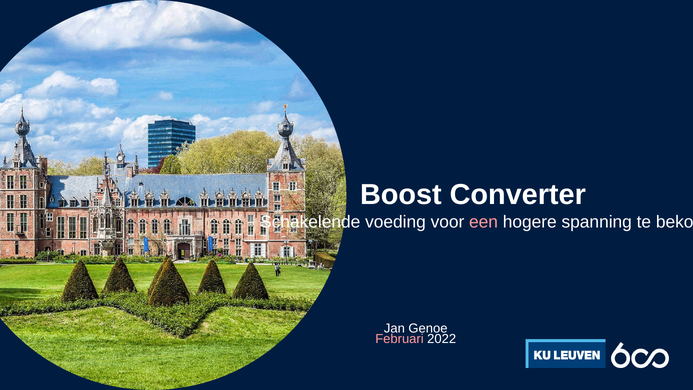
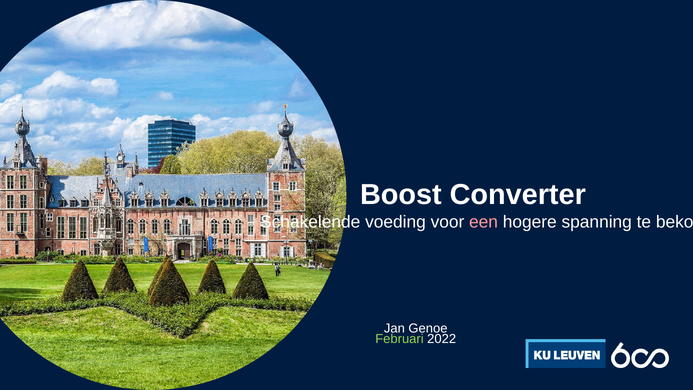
Februari colour: pink -> light green (399, 339)
